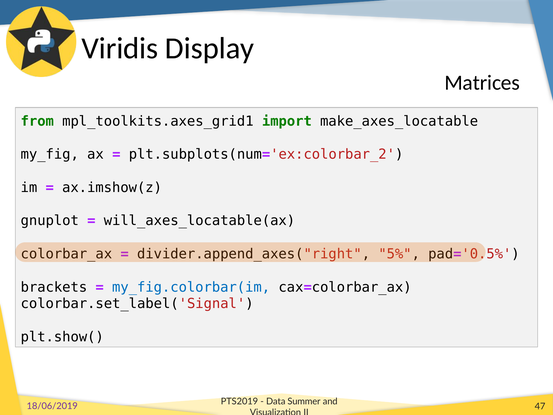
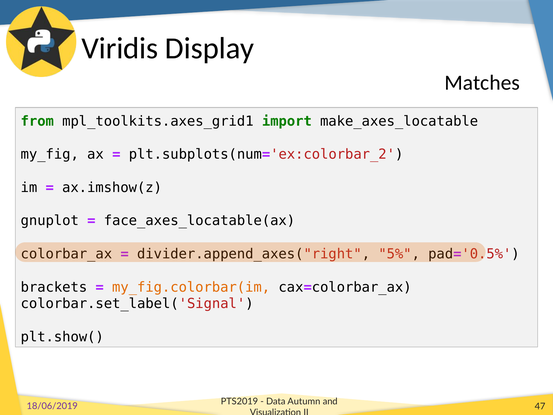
Matrices: Matrices -> Matches (482, 83)
will_axes_locatable(ax: will_axes_locatable(ax -> face_axes_locatable(ax (199, 221)
my_fig.colorbar(im colour: blue -> orange (191, 287)
Summer: Summer -> Autumn (304, 401)
